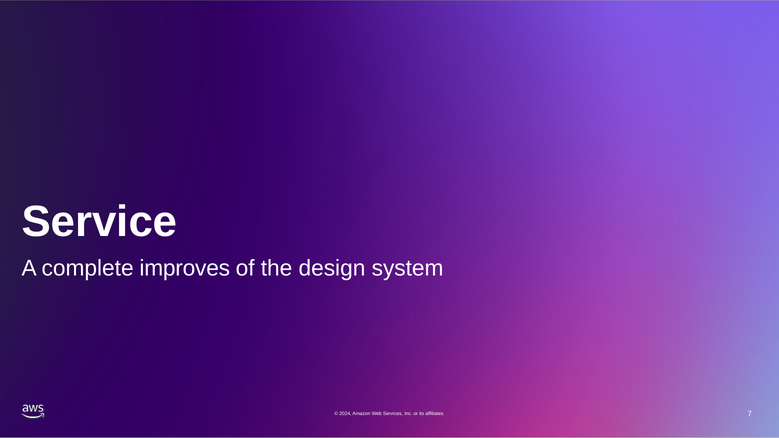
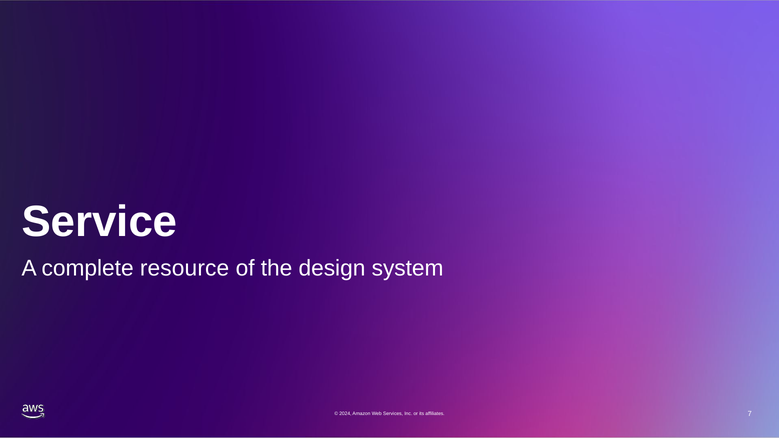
improves: improves -> resource (185, 268)
